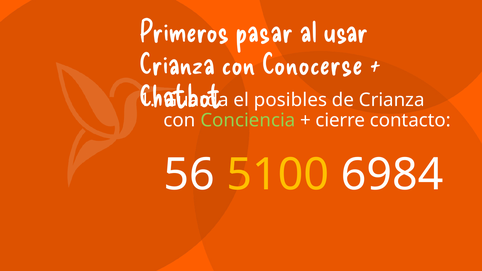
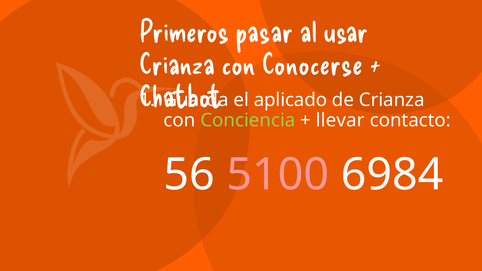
posibles: posibles -> aplicado (290, 100)
cierre: cierre -> llevar (340, 120)
5100 colour: yellow -> pink (278, 175)
